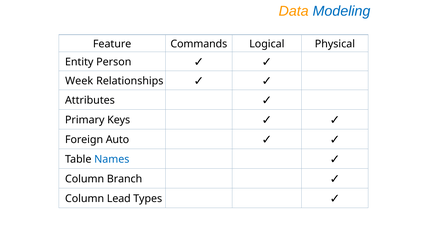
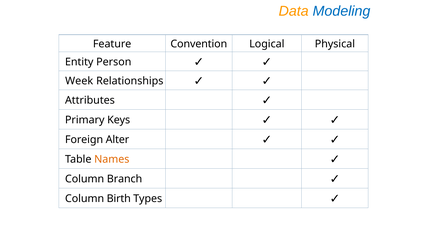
Commands: Commands -> Convention (199, 44)
Auto: Auto -> Alter (117, 140)
Names colour: blue -> orange (112, 159)
Lead: Lead -> Birth (119, 199)
